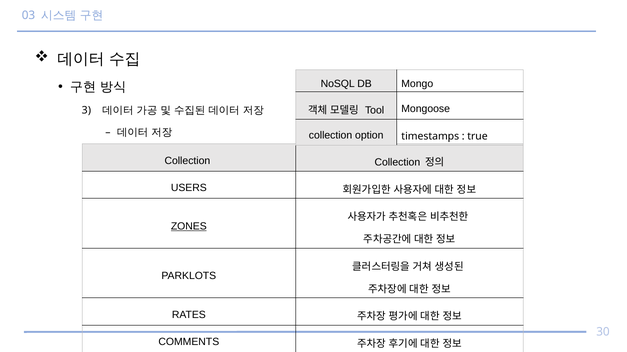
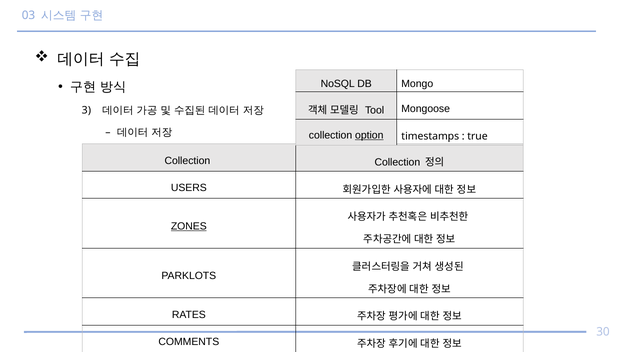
option underline: none -> present (369, 135)
